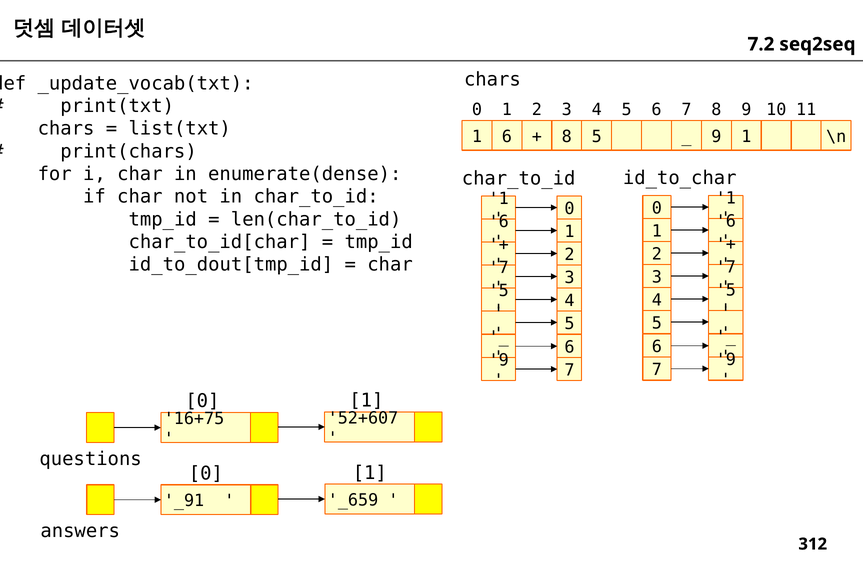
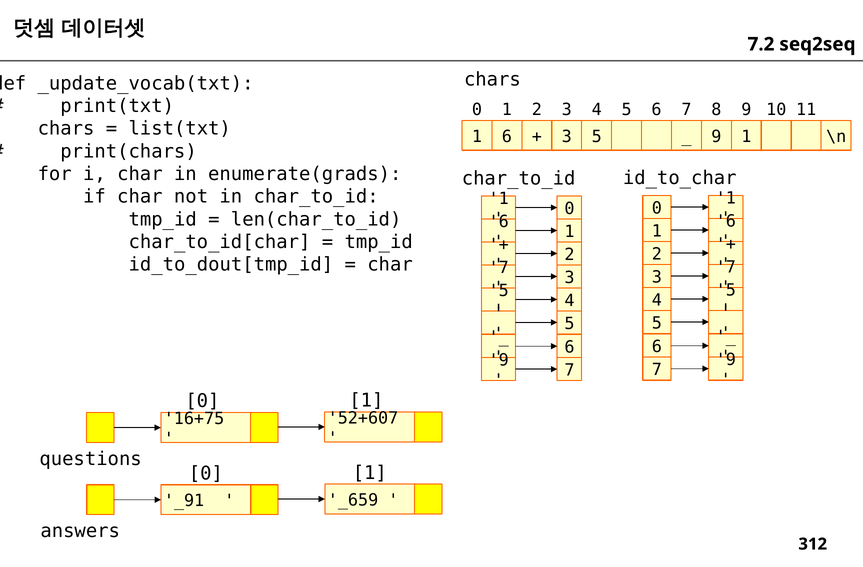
8: 8 -> 3 (567, 136)
enumerate(dense: enumerate(dense -> enumerate(grads (305, 174)
